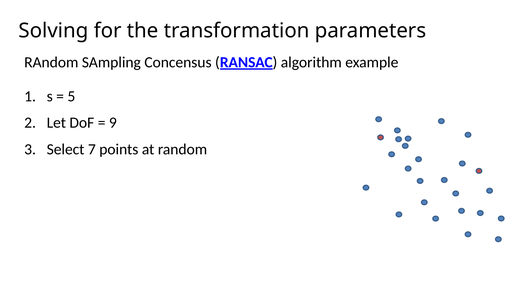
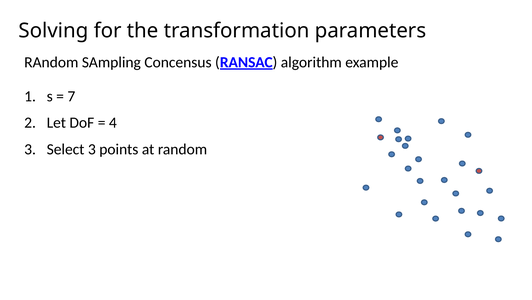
5: 5 -> 7 (71, 96)
9: 9 -> 4 (113, 123)
Select 7: 7 -> 3 (92, 149)
